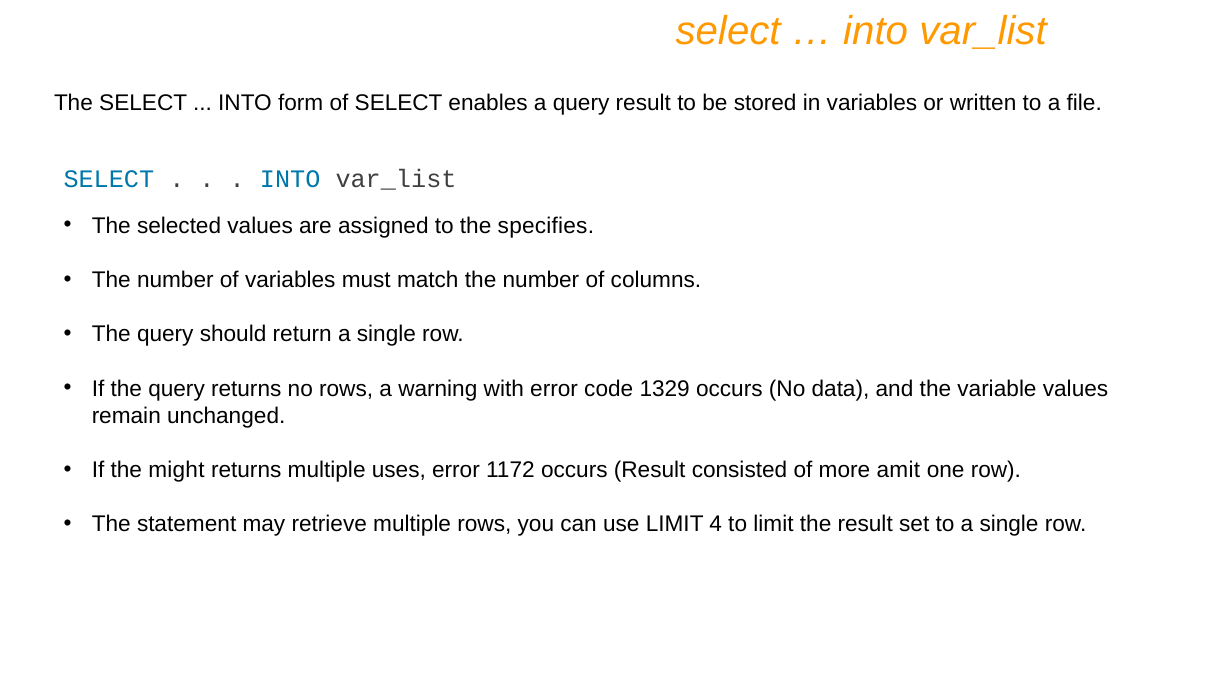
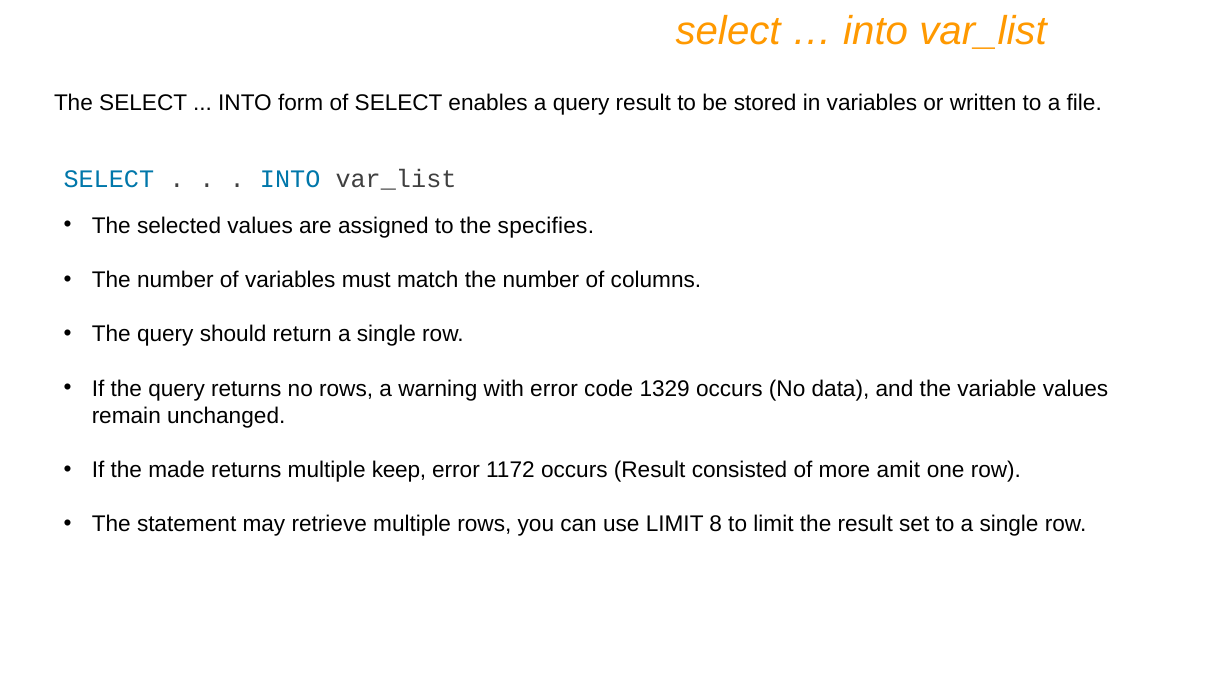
might: might -> made (177, 470)
uses: uses -> keep (399, 470)
4: 4 -> 8 (716, 524)
